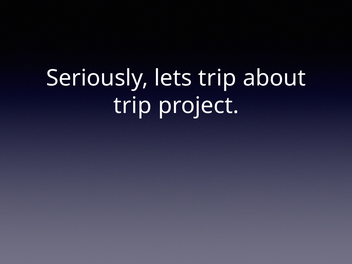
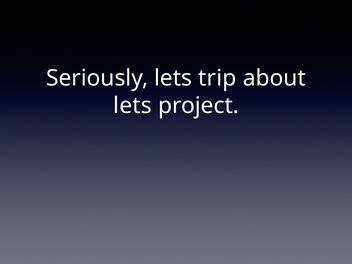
trip: trip -> lets (132, 106)
